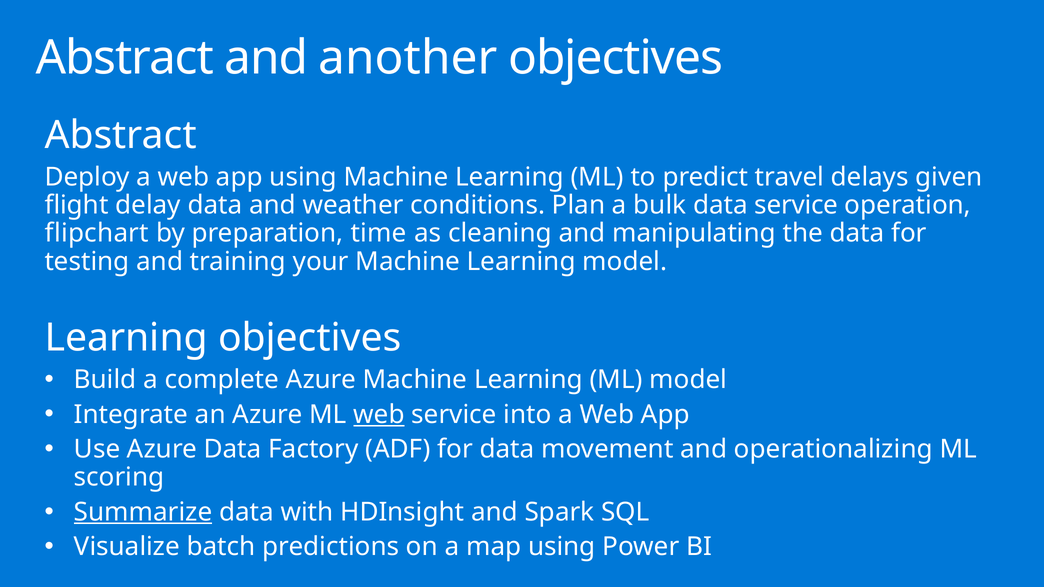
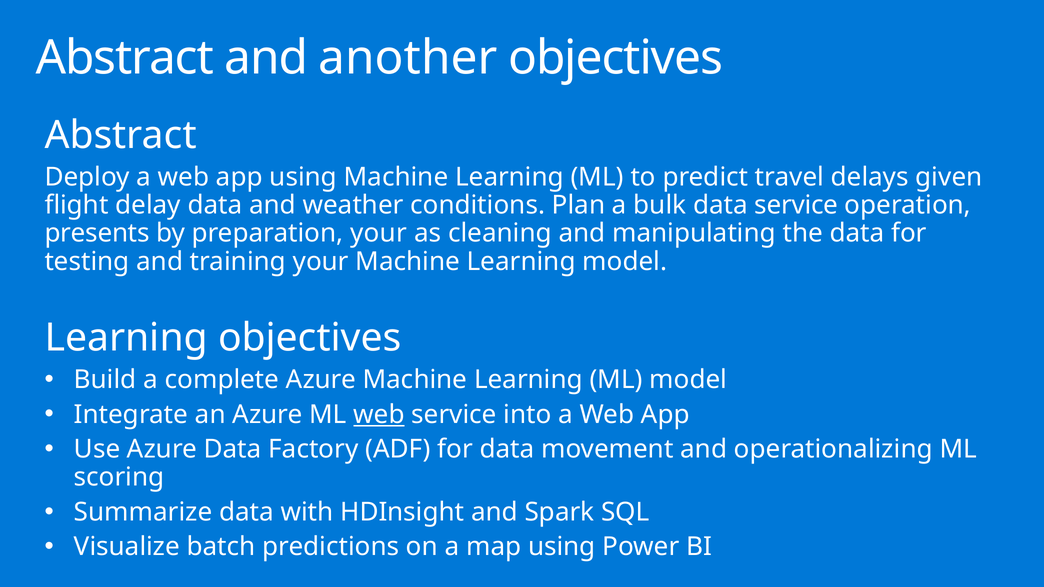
flipchart: flipchart -> presents (97, 233)
preparation time: time -> your (379, 233)
Summarize underline: present -> none (143, 512)
